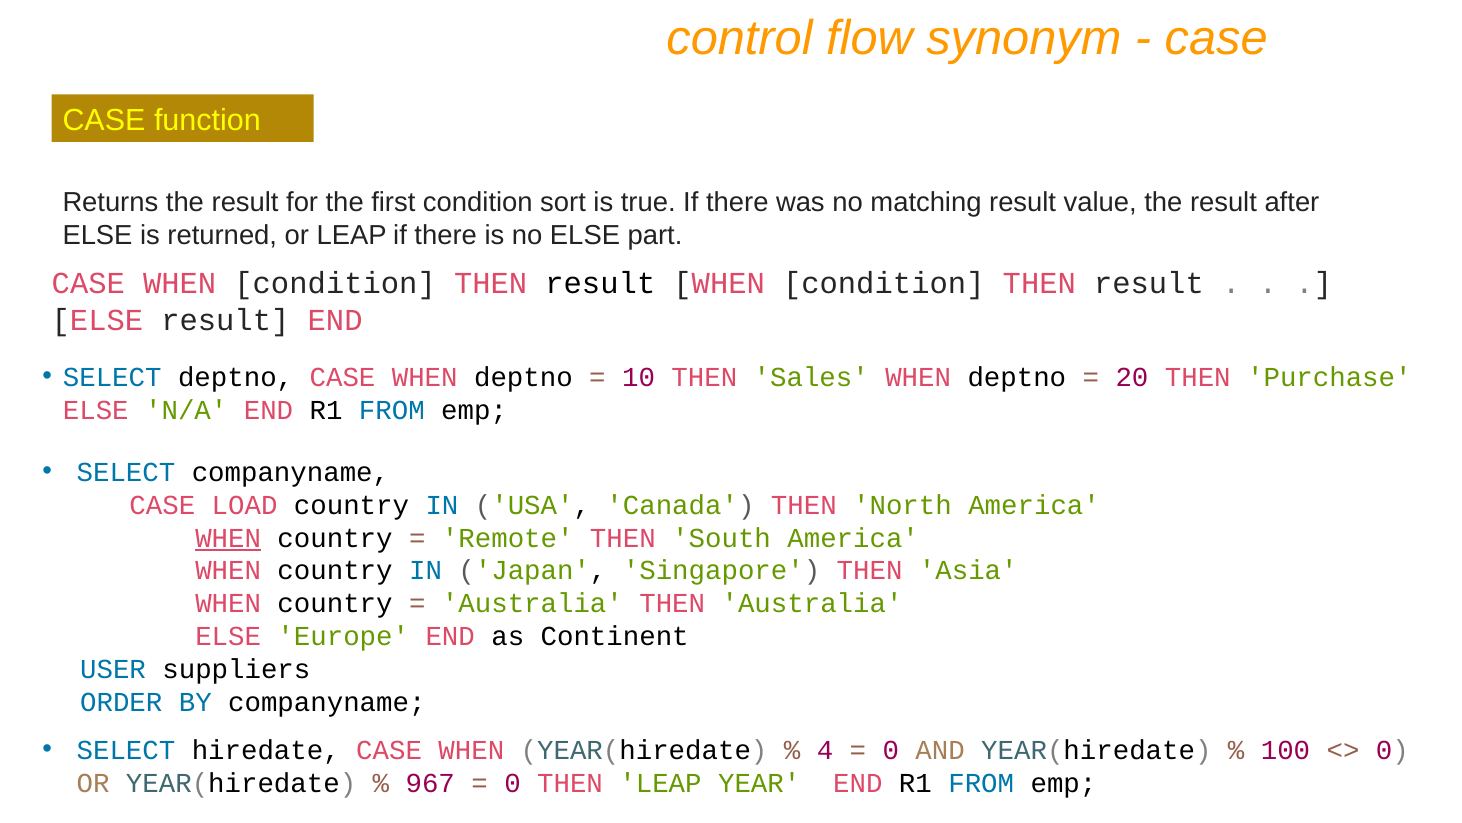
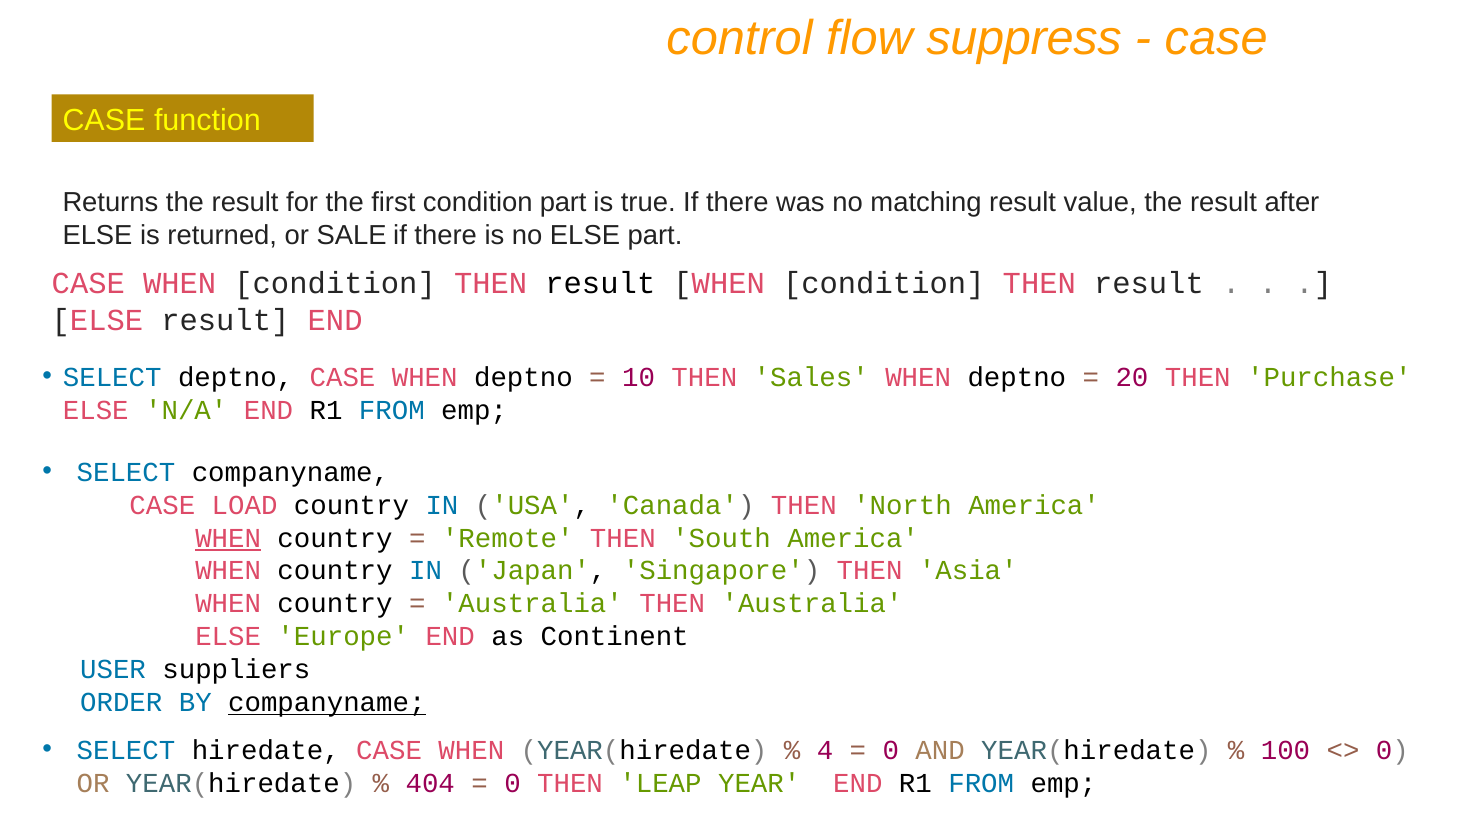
synonym: synonym -> suppress (1024, 38)
condition sort: sort -> part (563, 202)
or LEAP: LEAP -> SALE (352, 235)
companyname underline: none -> present (327, 702)
967: 967 -> 404 (430, 782)
